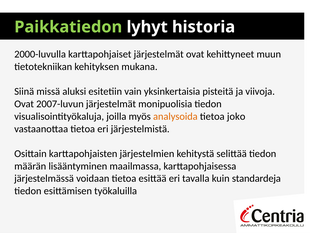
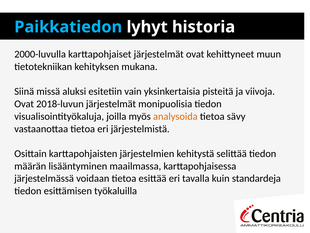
Paikkatiedon colour: light green -> light blue (68, 27)
2007-luvun: 2007-luvun -> 2018-luvun (60, 104)
joko: joko -> sävy (236, 116)
